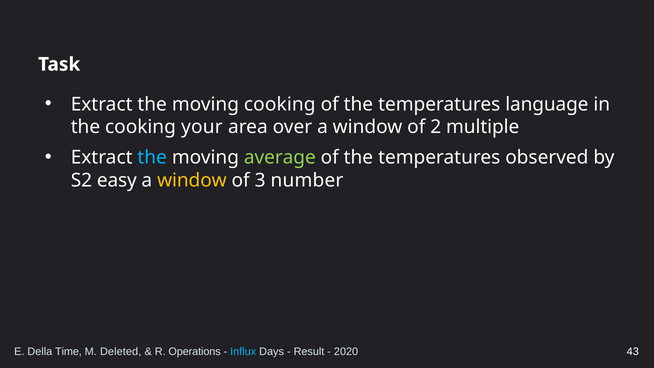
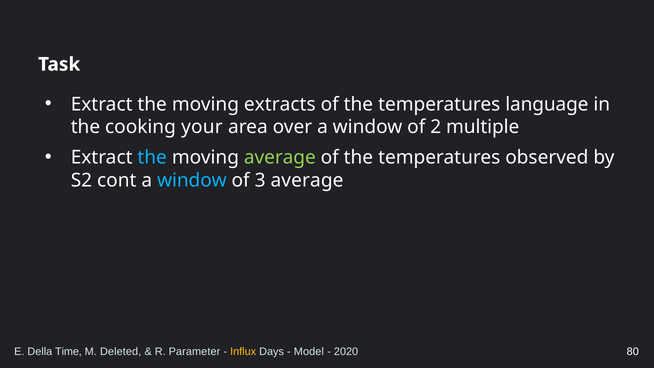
moving cooking: cooking -> extracts (280, 104)
easy: easy -> cont (117, 180)
window colour: yellow -> light blue (192, 180)
3 number: number -> average (307, 180)
Operations: Operations -> Parameter (194, 352)
Influx colour: light blue -> yellow (243, 352)
Result: Result -> Model (309, 352)
43: 43 -> 80 (633, 352)
